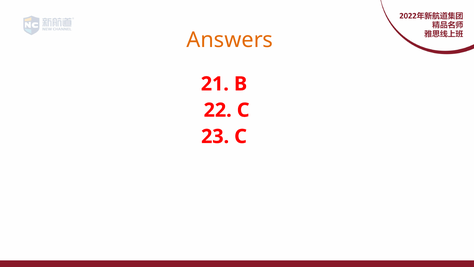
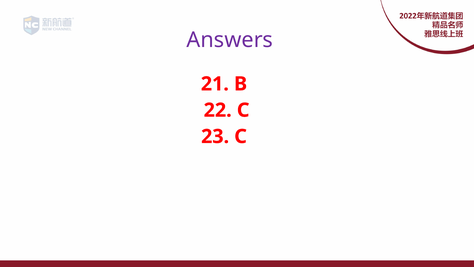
Answers colour: orange -> purple (230, 40)
